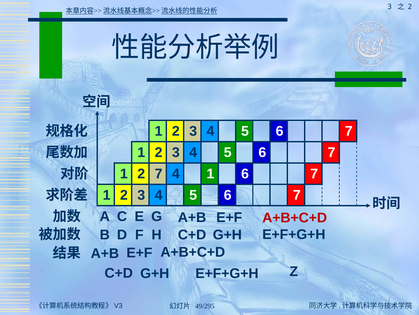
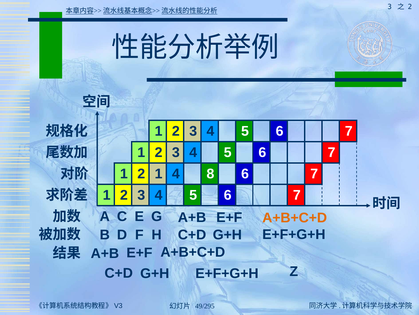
1 2 7: 7 -> 1 (159, 173)
4 1: 1 -> 8 (210, 173)
A+B+C+D colour: red -> orange (295, 217)
